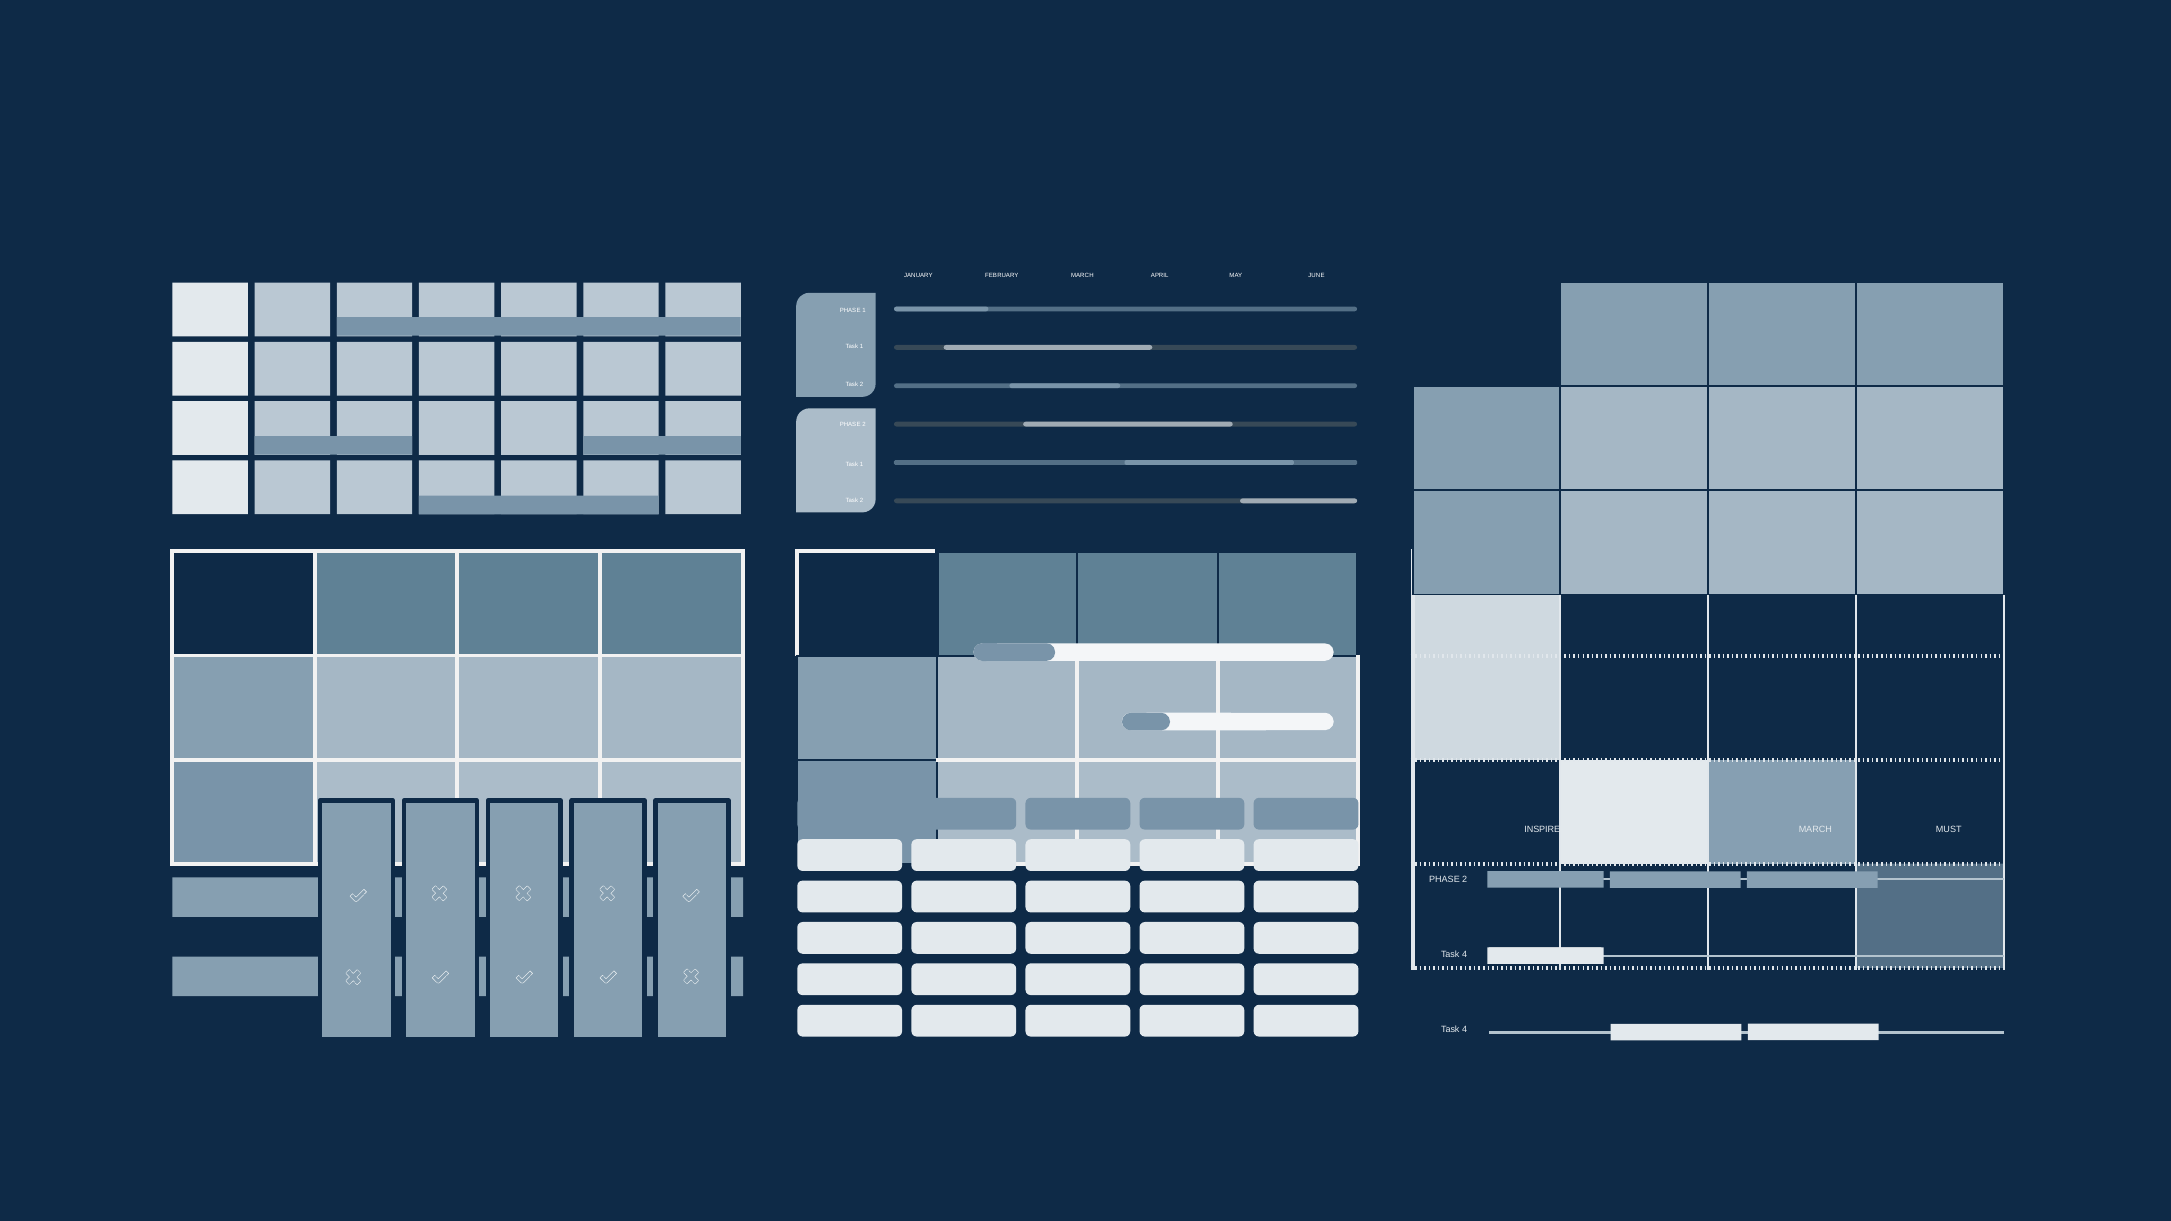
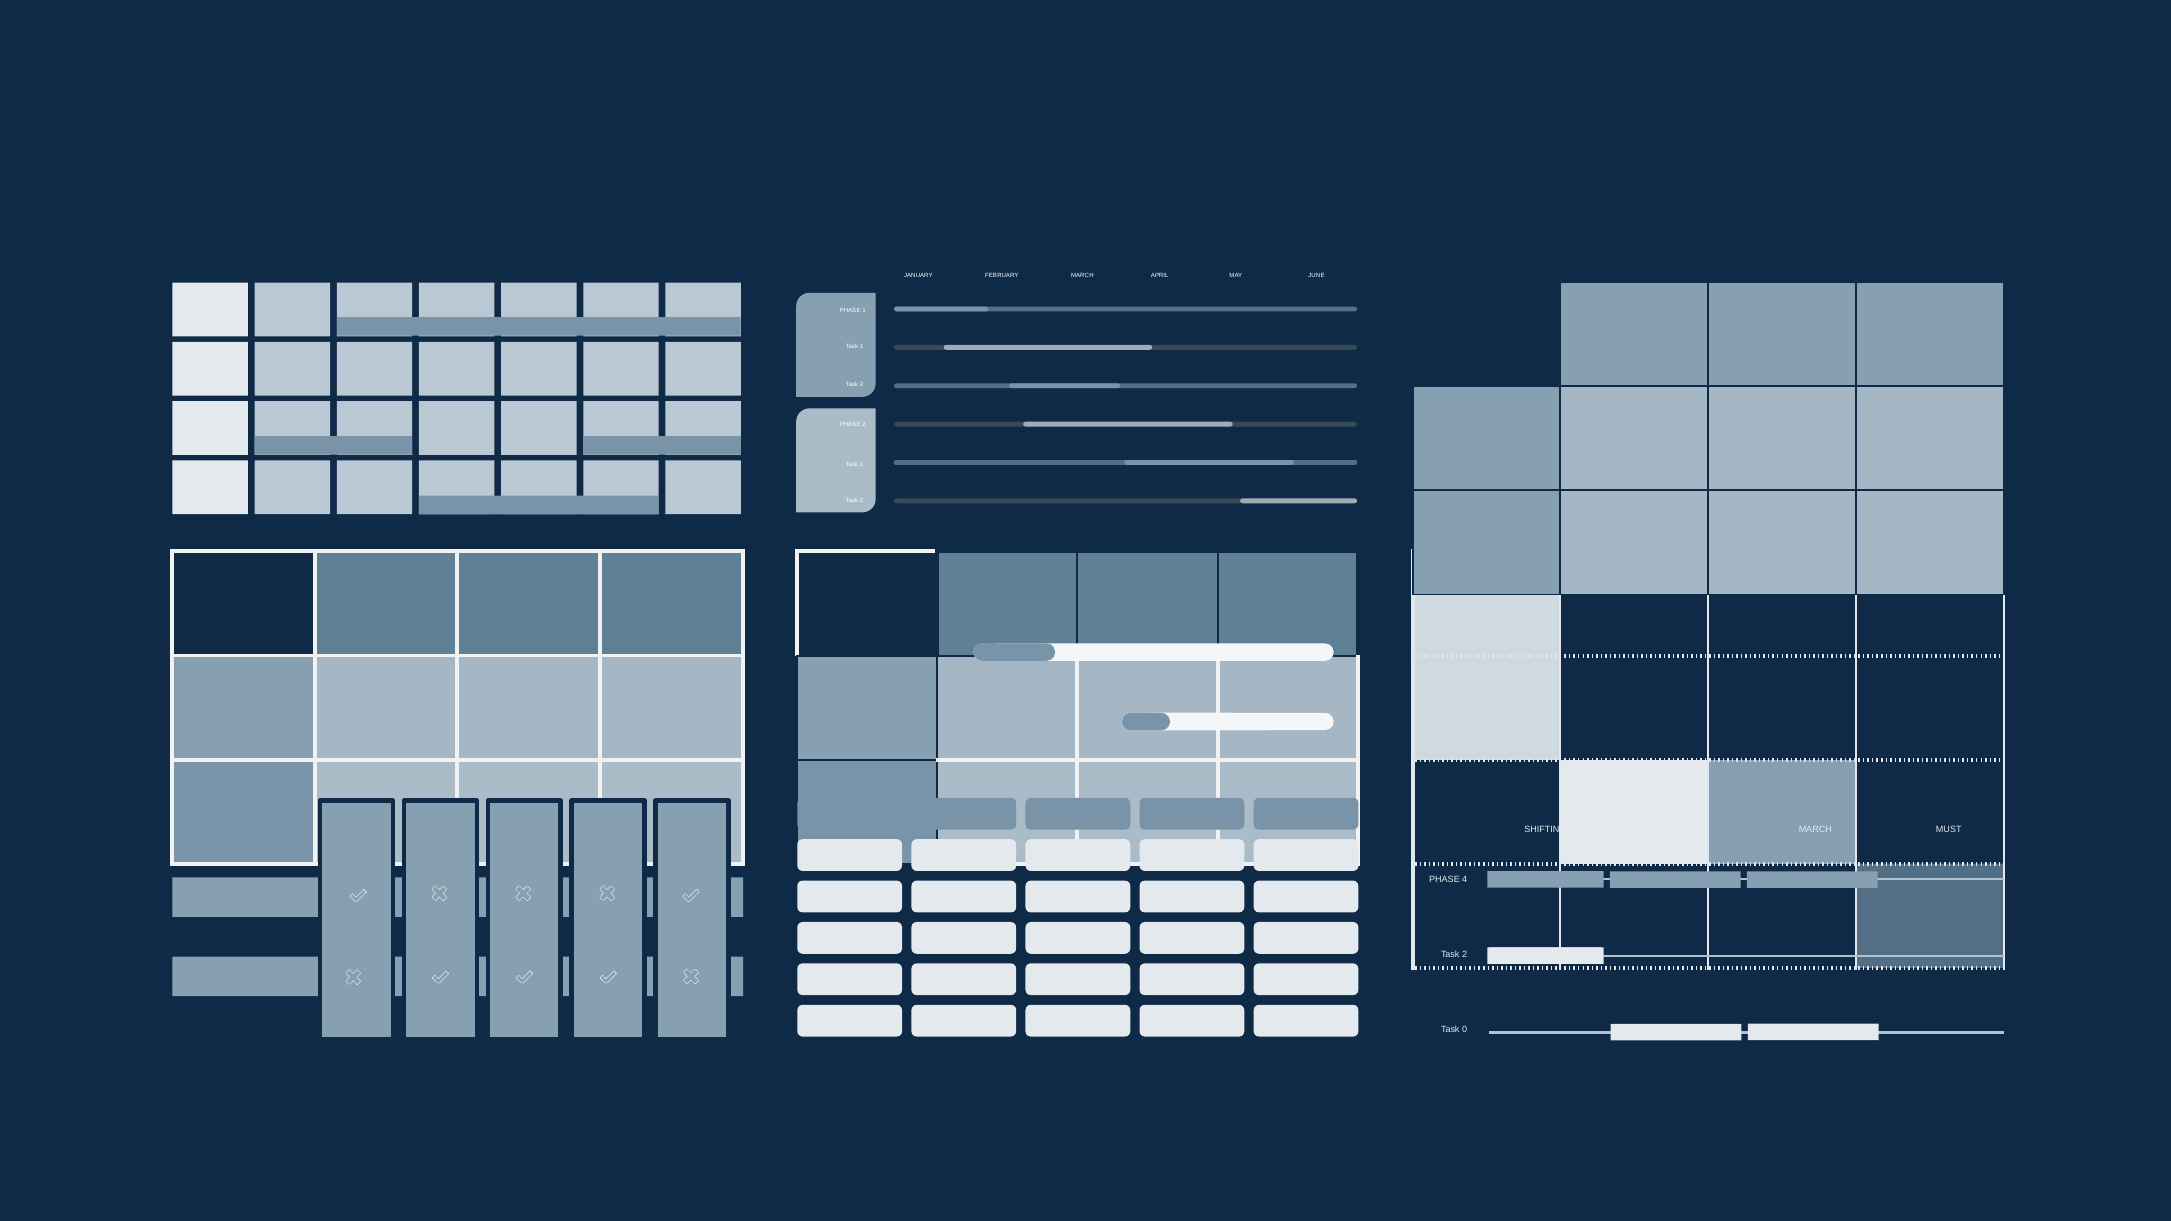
INSPIRED: INSPIRED -> SHIFTING (1545, 830)
2: 2 -> 4 (1465, 880)
4: 4 -> 2 (1465, 955)
4: 4 -> 0 (1465, 1030)
